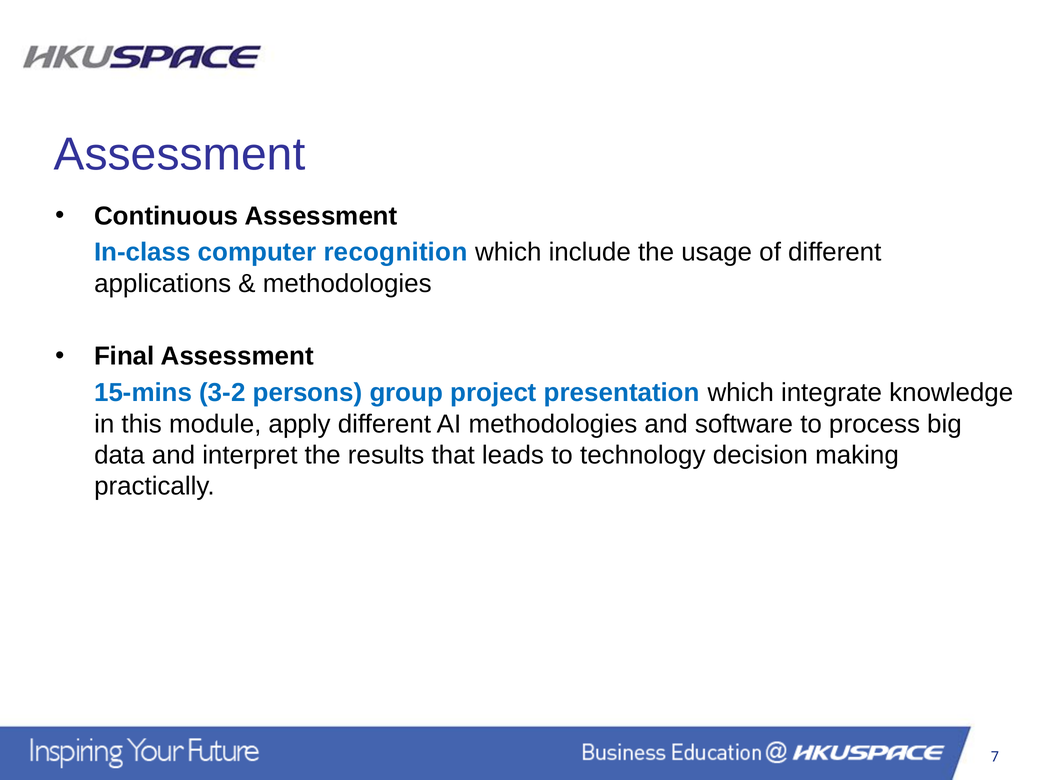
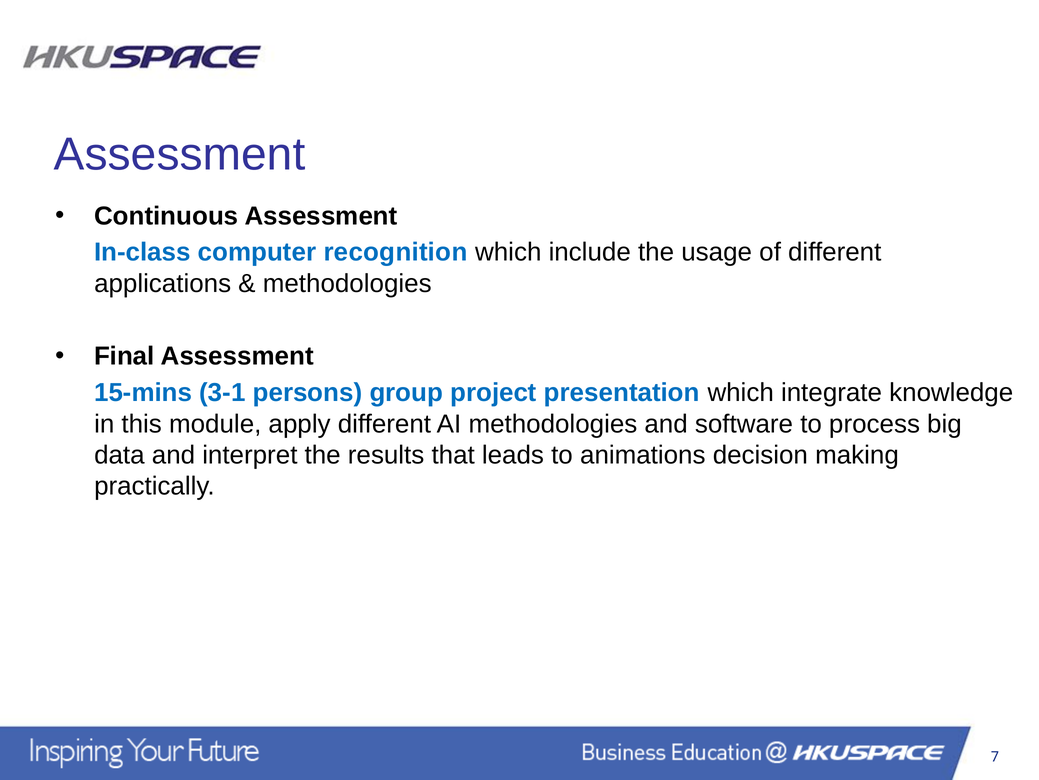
3-2: 3-2 -> 3-1 (222, 392)
technology: technology -> animations (643, 455)
